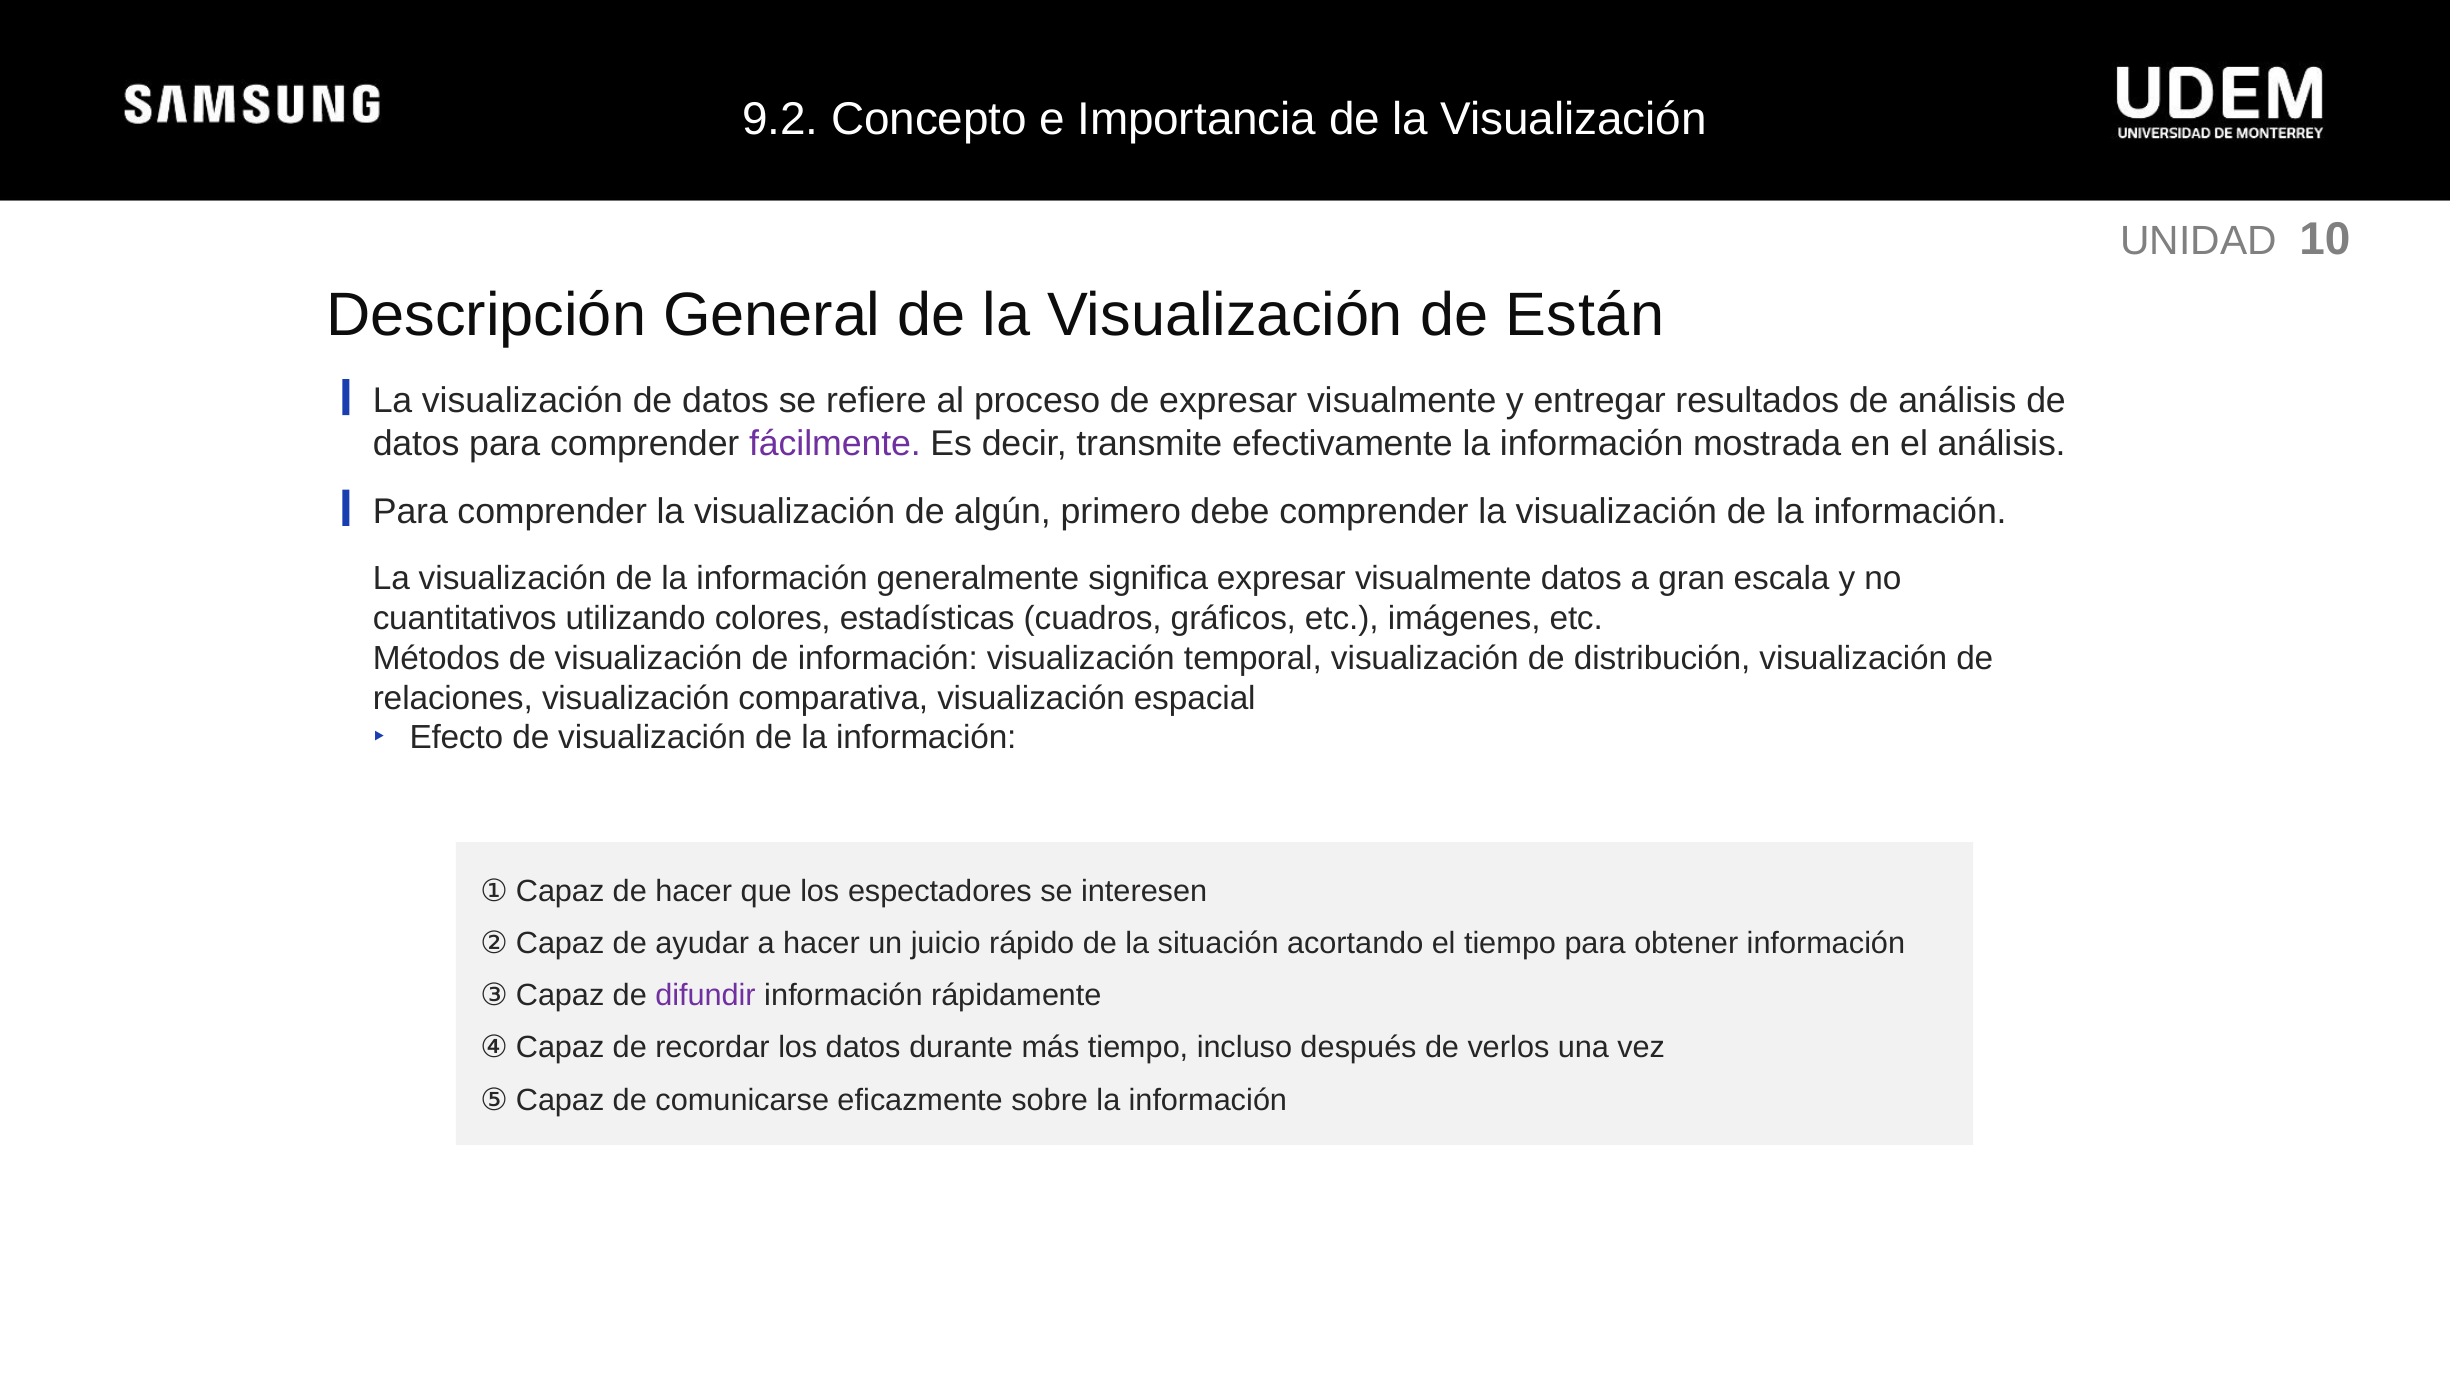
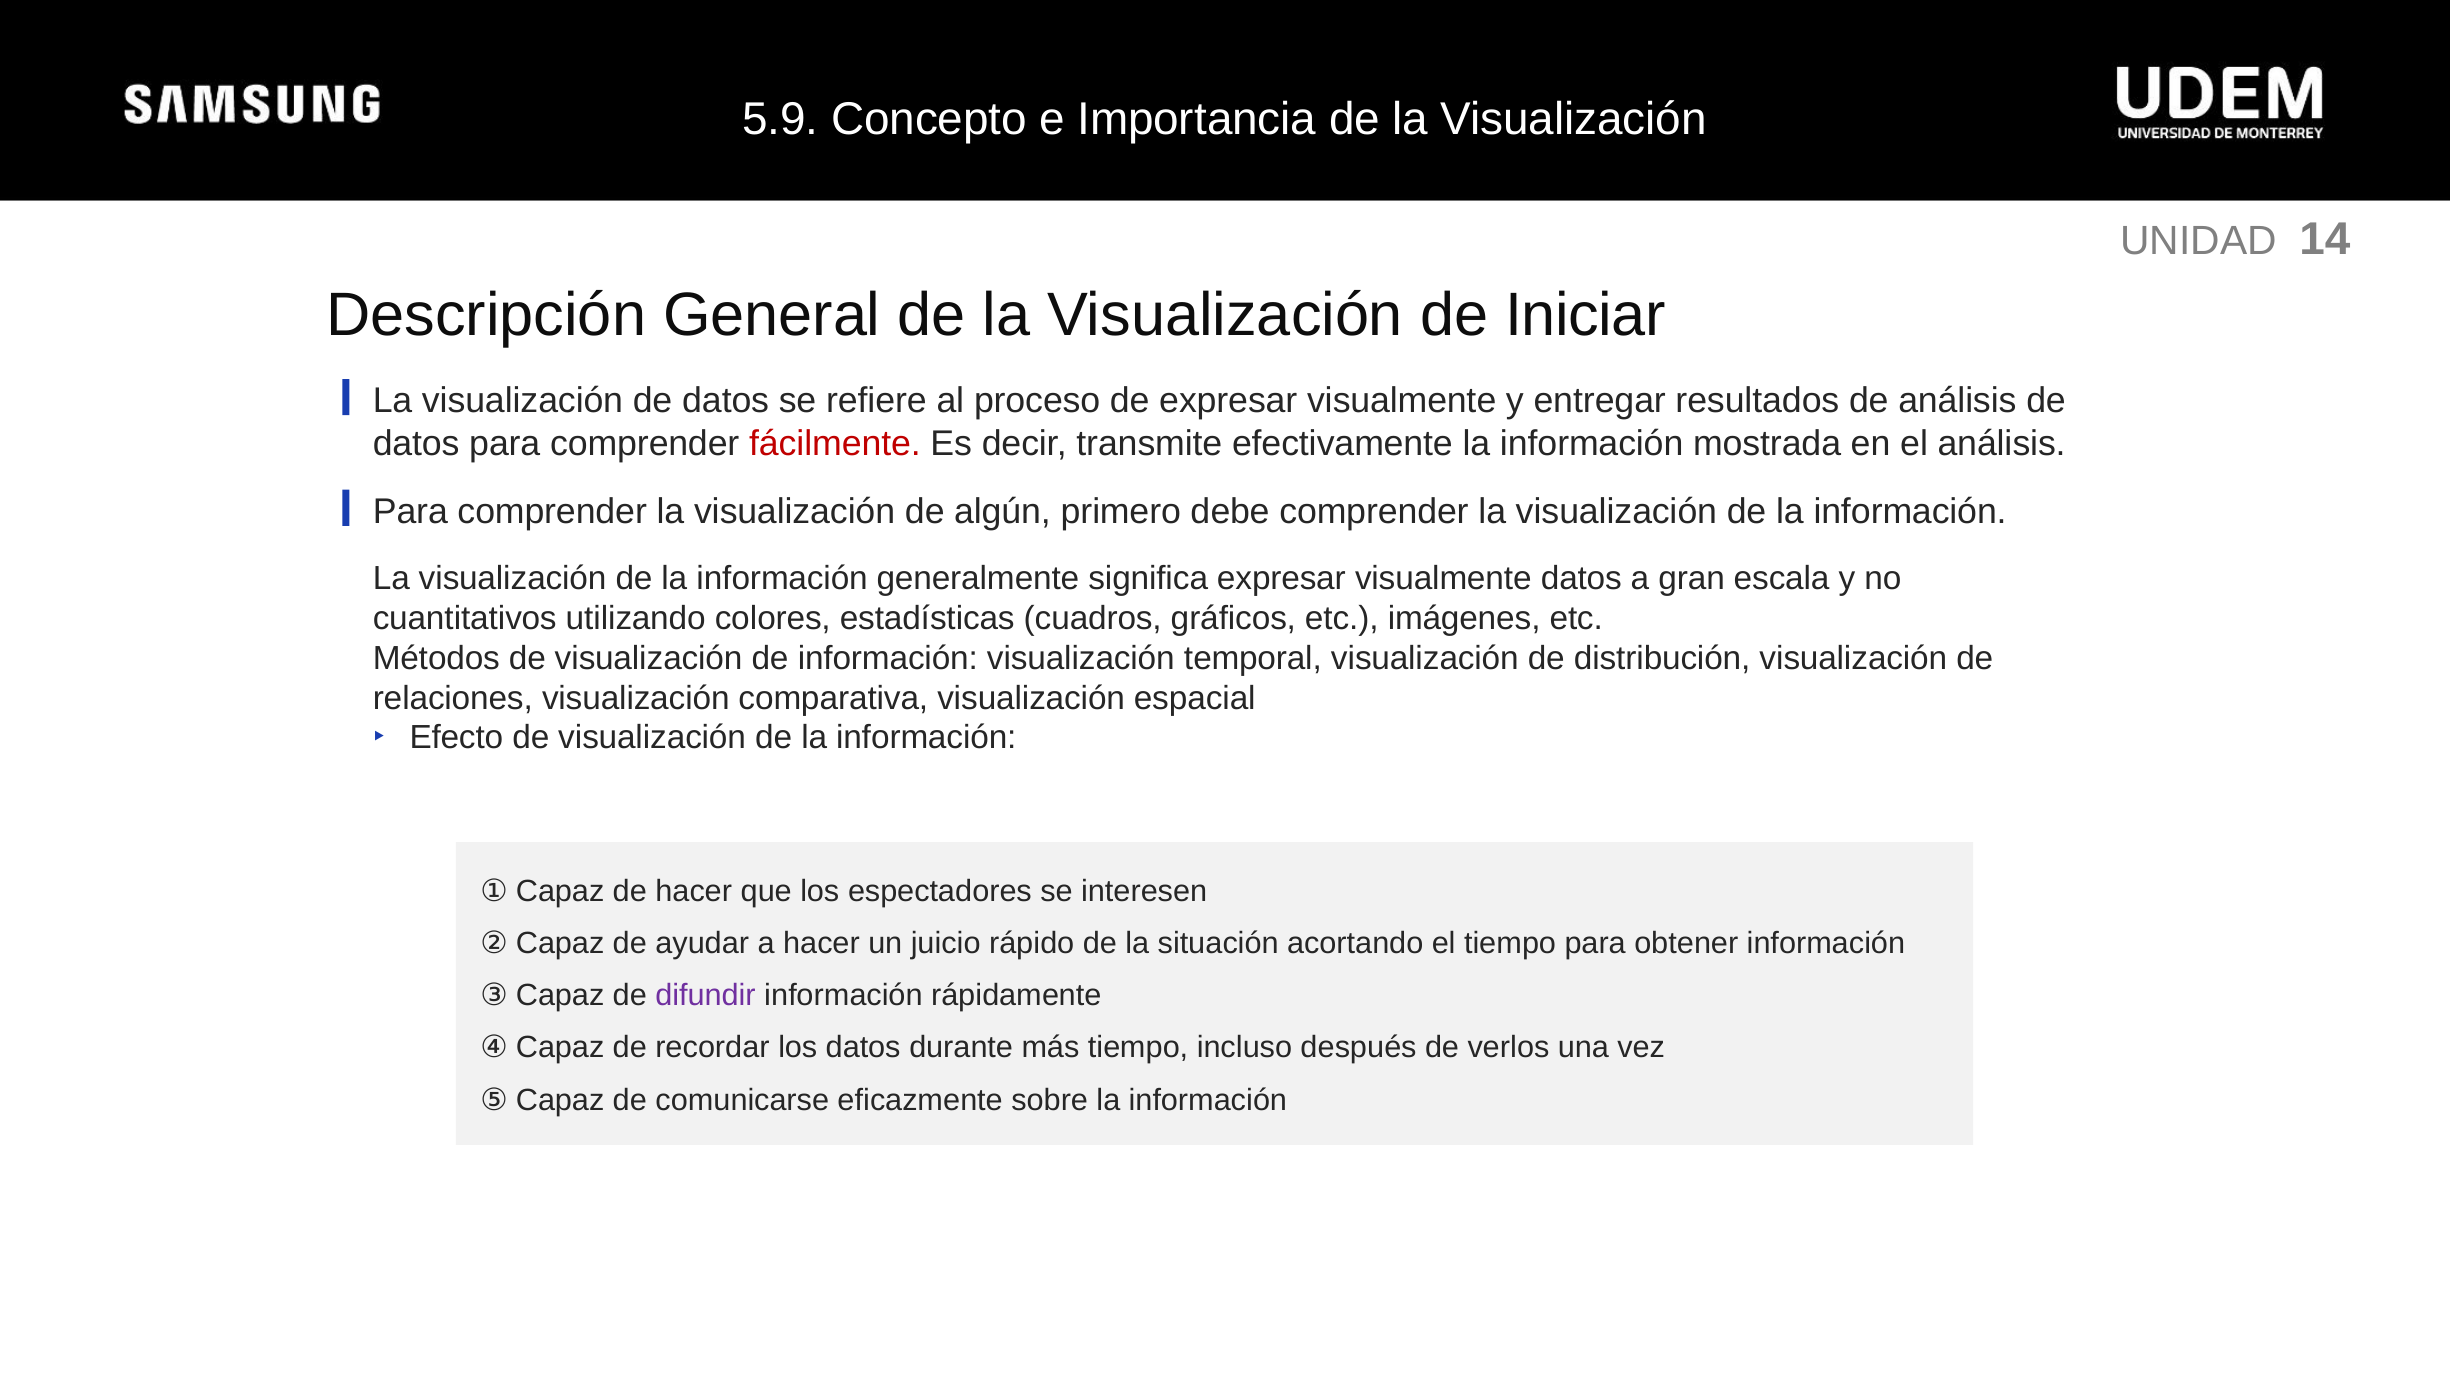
9.2: 9.2 -> 5.9 (781, 119)
10: 10 -> 14 (2325, 240)
Están: Están -> Iniciar (1585, 315)
fácilmente colour: purple -> red (835, 443)
